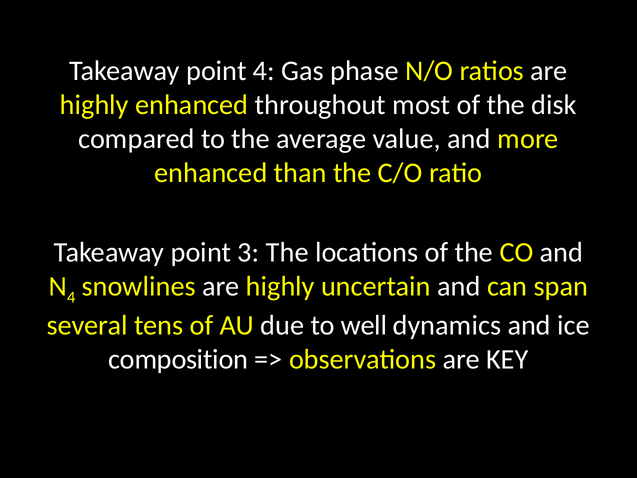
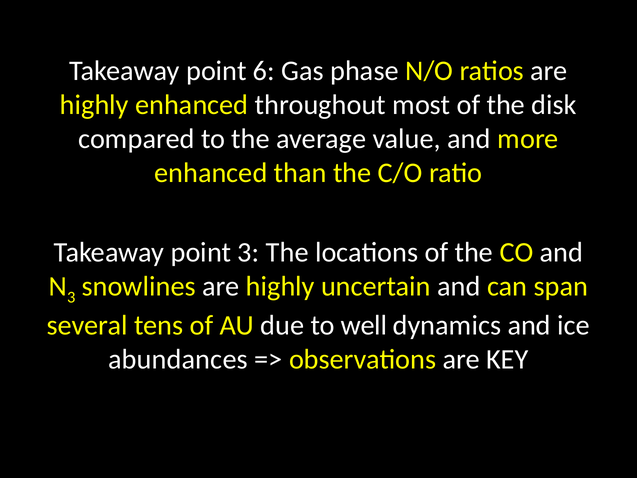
point 4: 4 -> 6 (264, 71)
4: 4 -> 3 (71, 297)
composition: composition -> abundances (178, 359)
